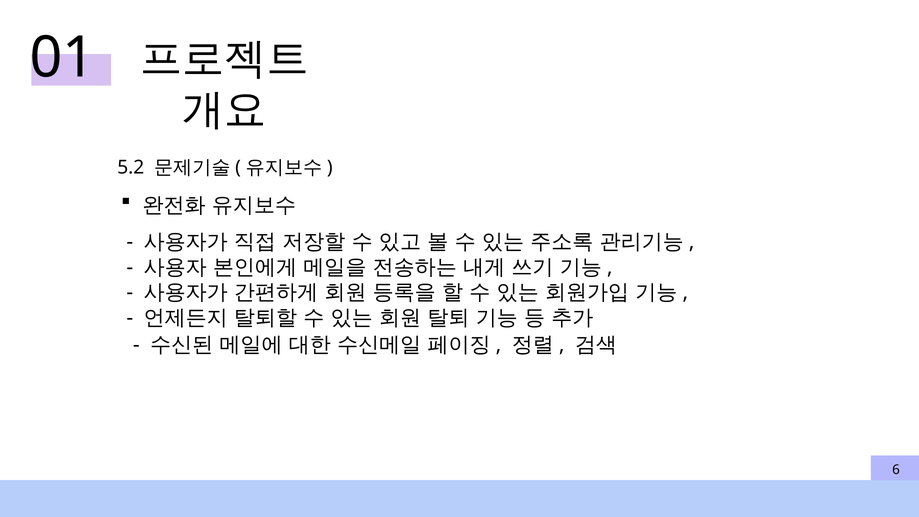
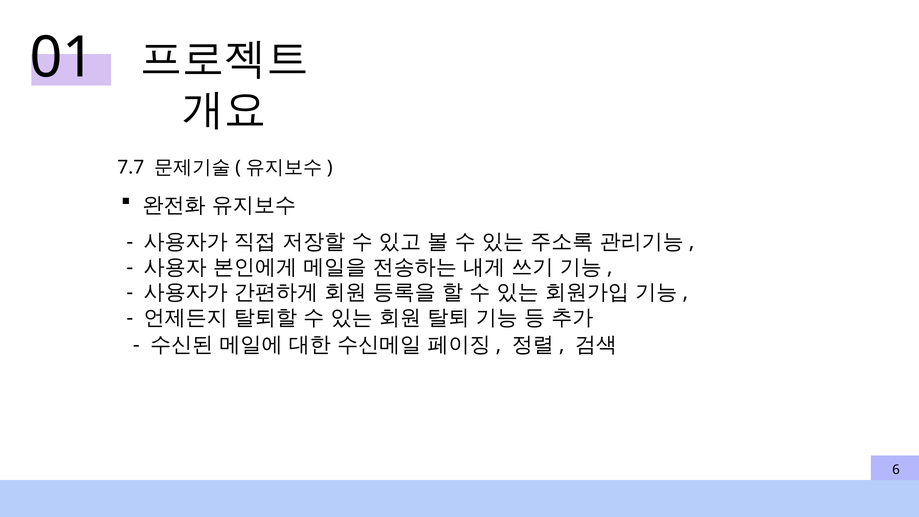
5.2: 5.2 -> 7.7 (131, 168)
